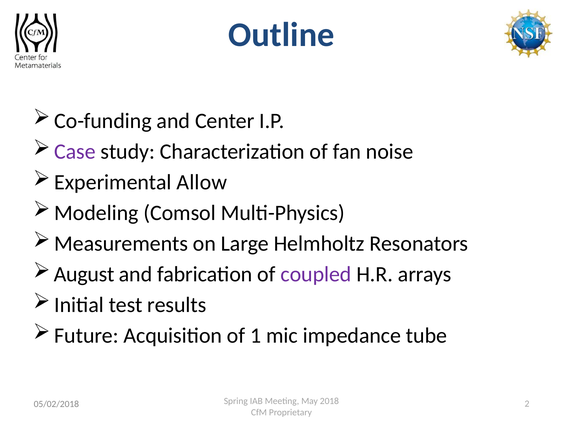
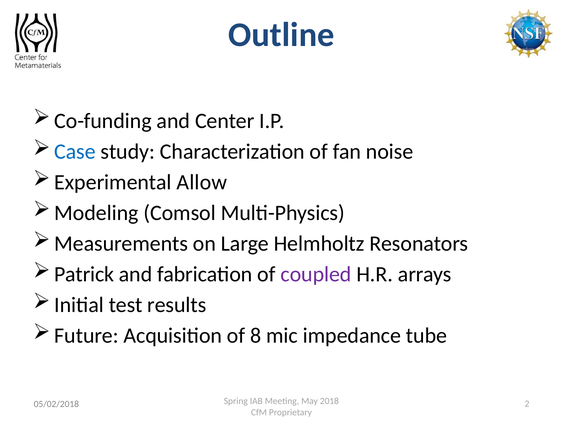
Case colour: purple -> blue (75, 151)
August: August -> Patrick (84, 274)
1: 1 -> 8 (256, 335)
